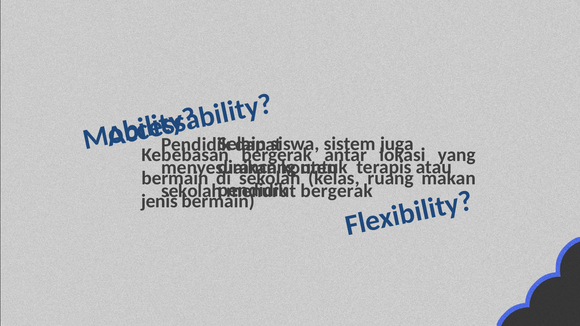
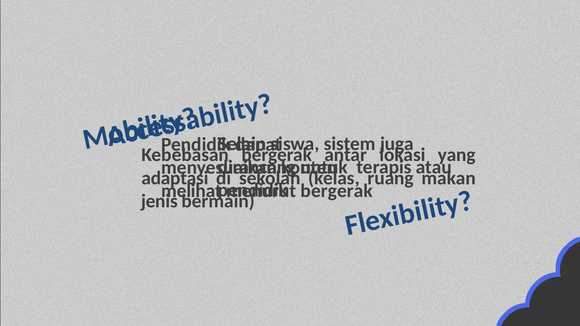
bermain: bermain -> adaptasi (175, 178)
sekolah: sekolah -> melihat (192, 191)
